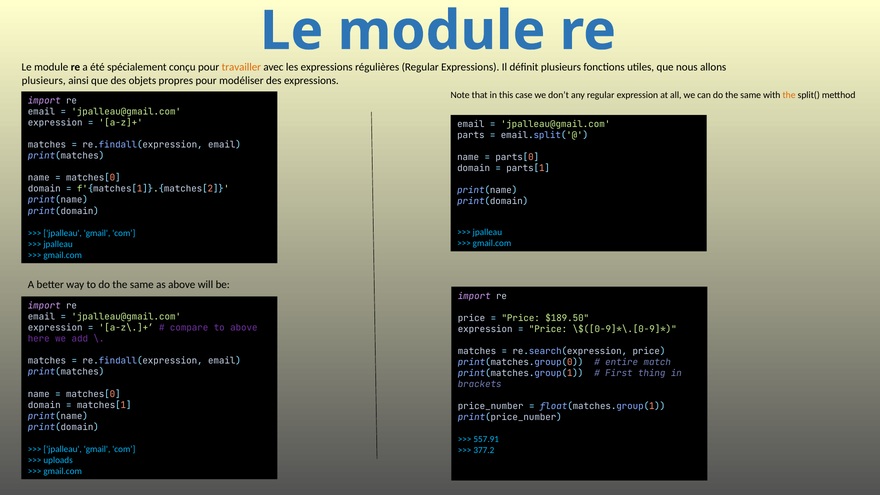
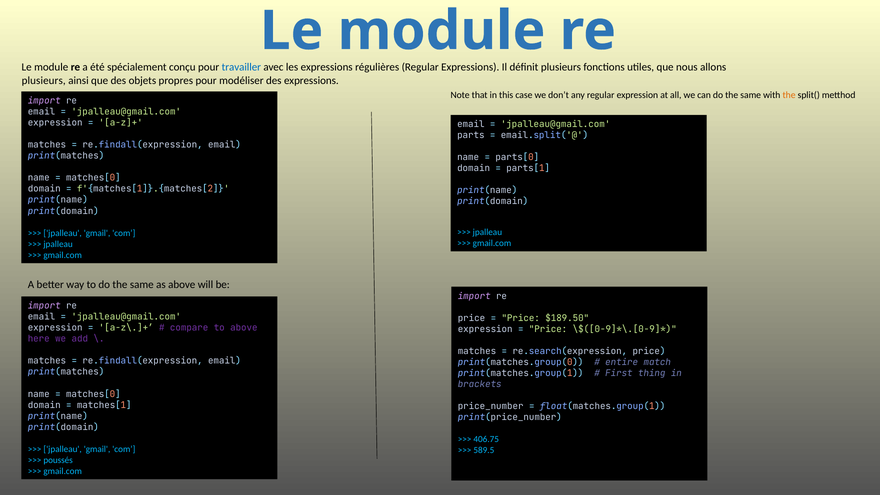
travailler colour: orange -> blue (241, 67)
557.91: 557.91 -> 406.75 (486, 439)
377.2: 377.2 -> 589.5 (484, 450)
uploads: uploads -> poussés (58, 460)
